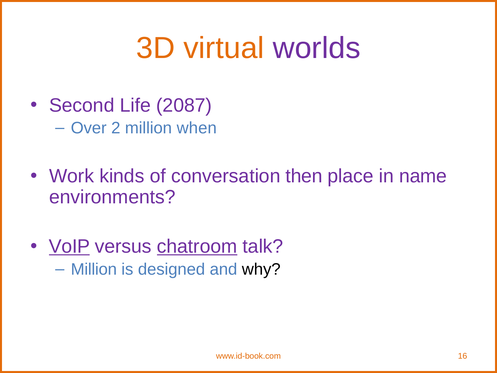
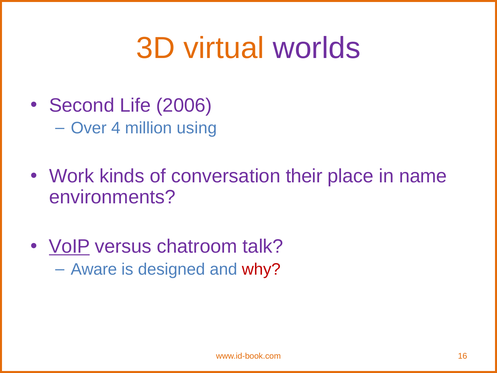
2087: 2087 -> 2006 (184, 105)
2: 2 -> 4 (116, 128)
when: when -> using (197, 128)
then: then -> their (304, 176)
chatroom underline: present -> none (197, 246)
Million: Million -> Aware (94, 269)
why colour: black -> red (261, 269)
